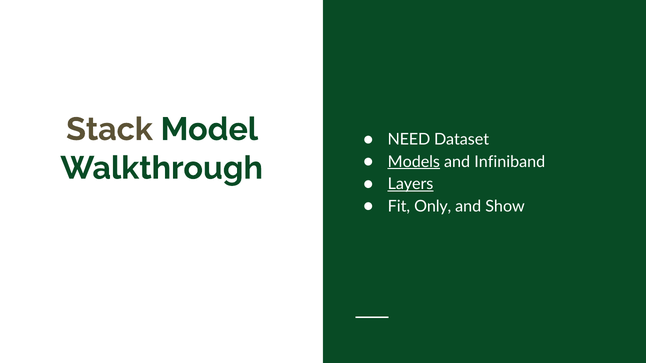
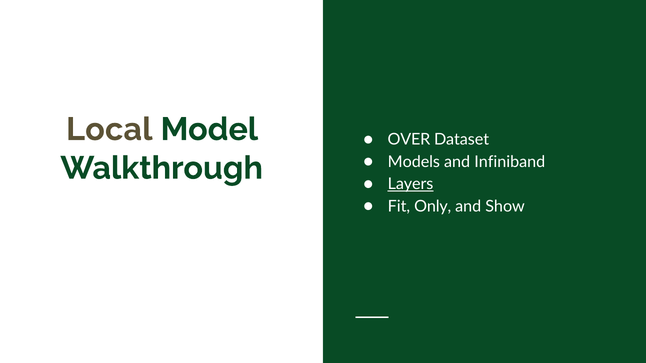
Stack: Stack -> Local (109, 130)
NEED: NEED -> OVER (409, 140)
Models underline: present -> none (414, 162)
